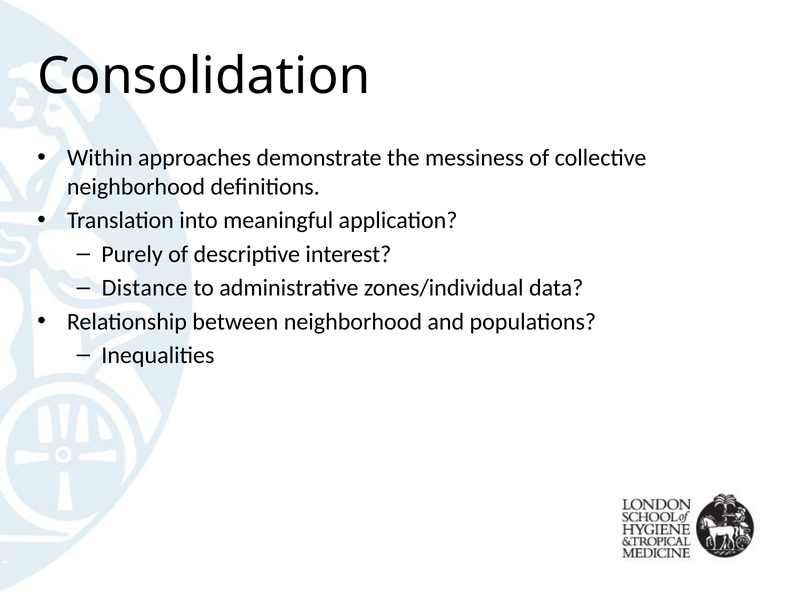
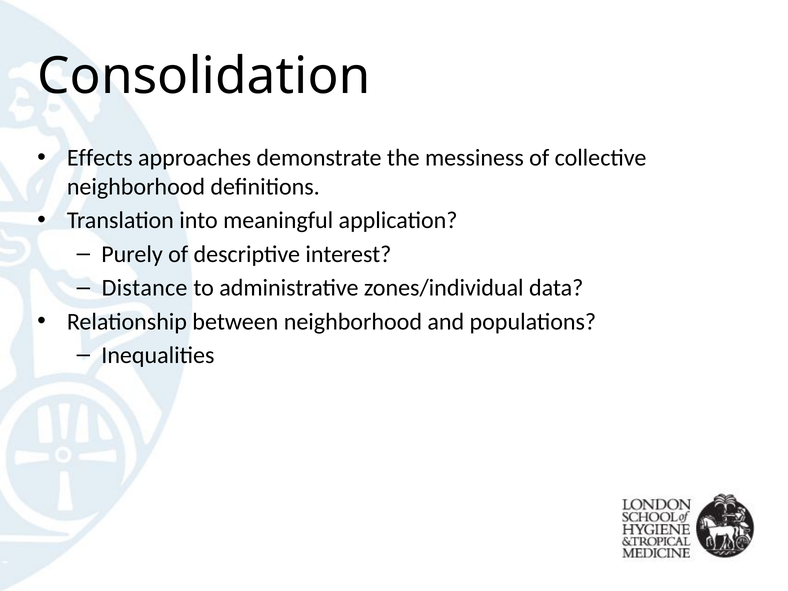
Within: Within -> Effects (100, 158)
